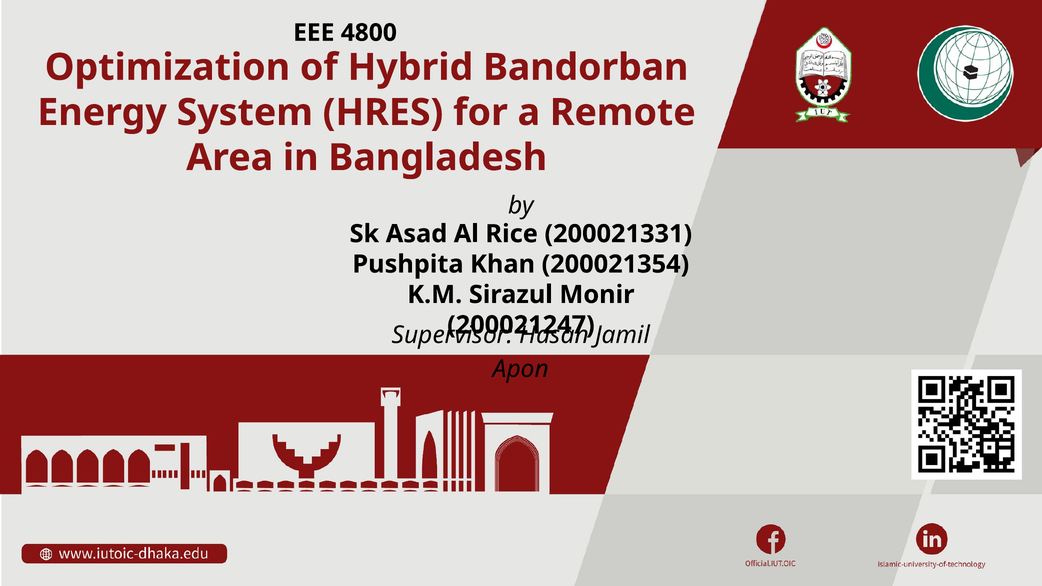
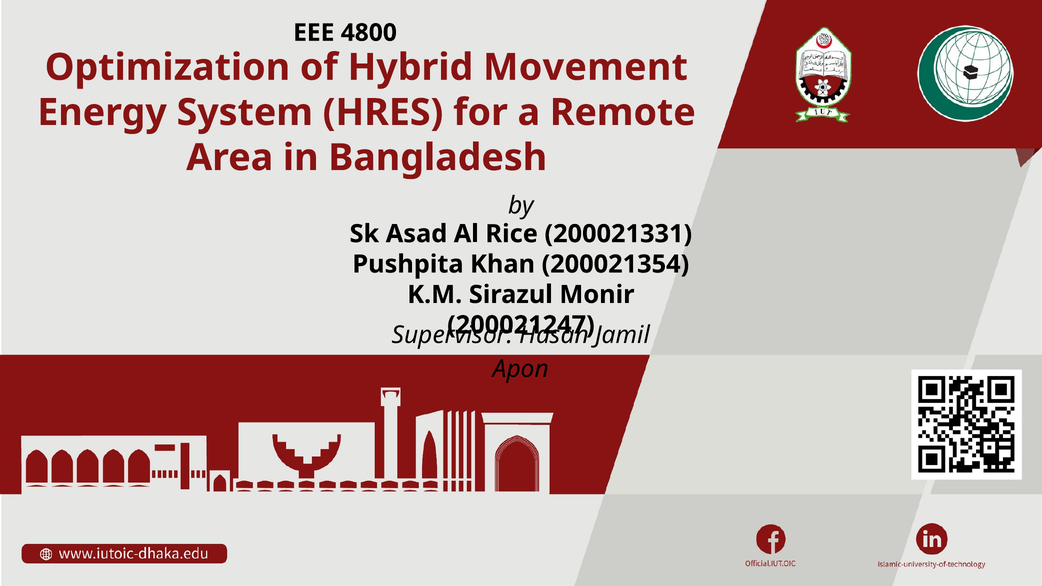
Bandorban: Bandorban -> Movement (585, 67)
